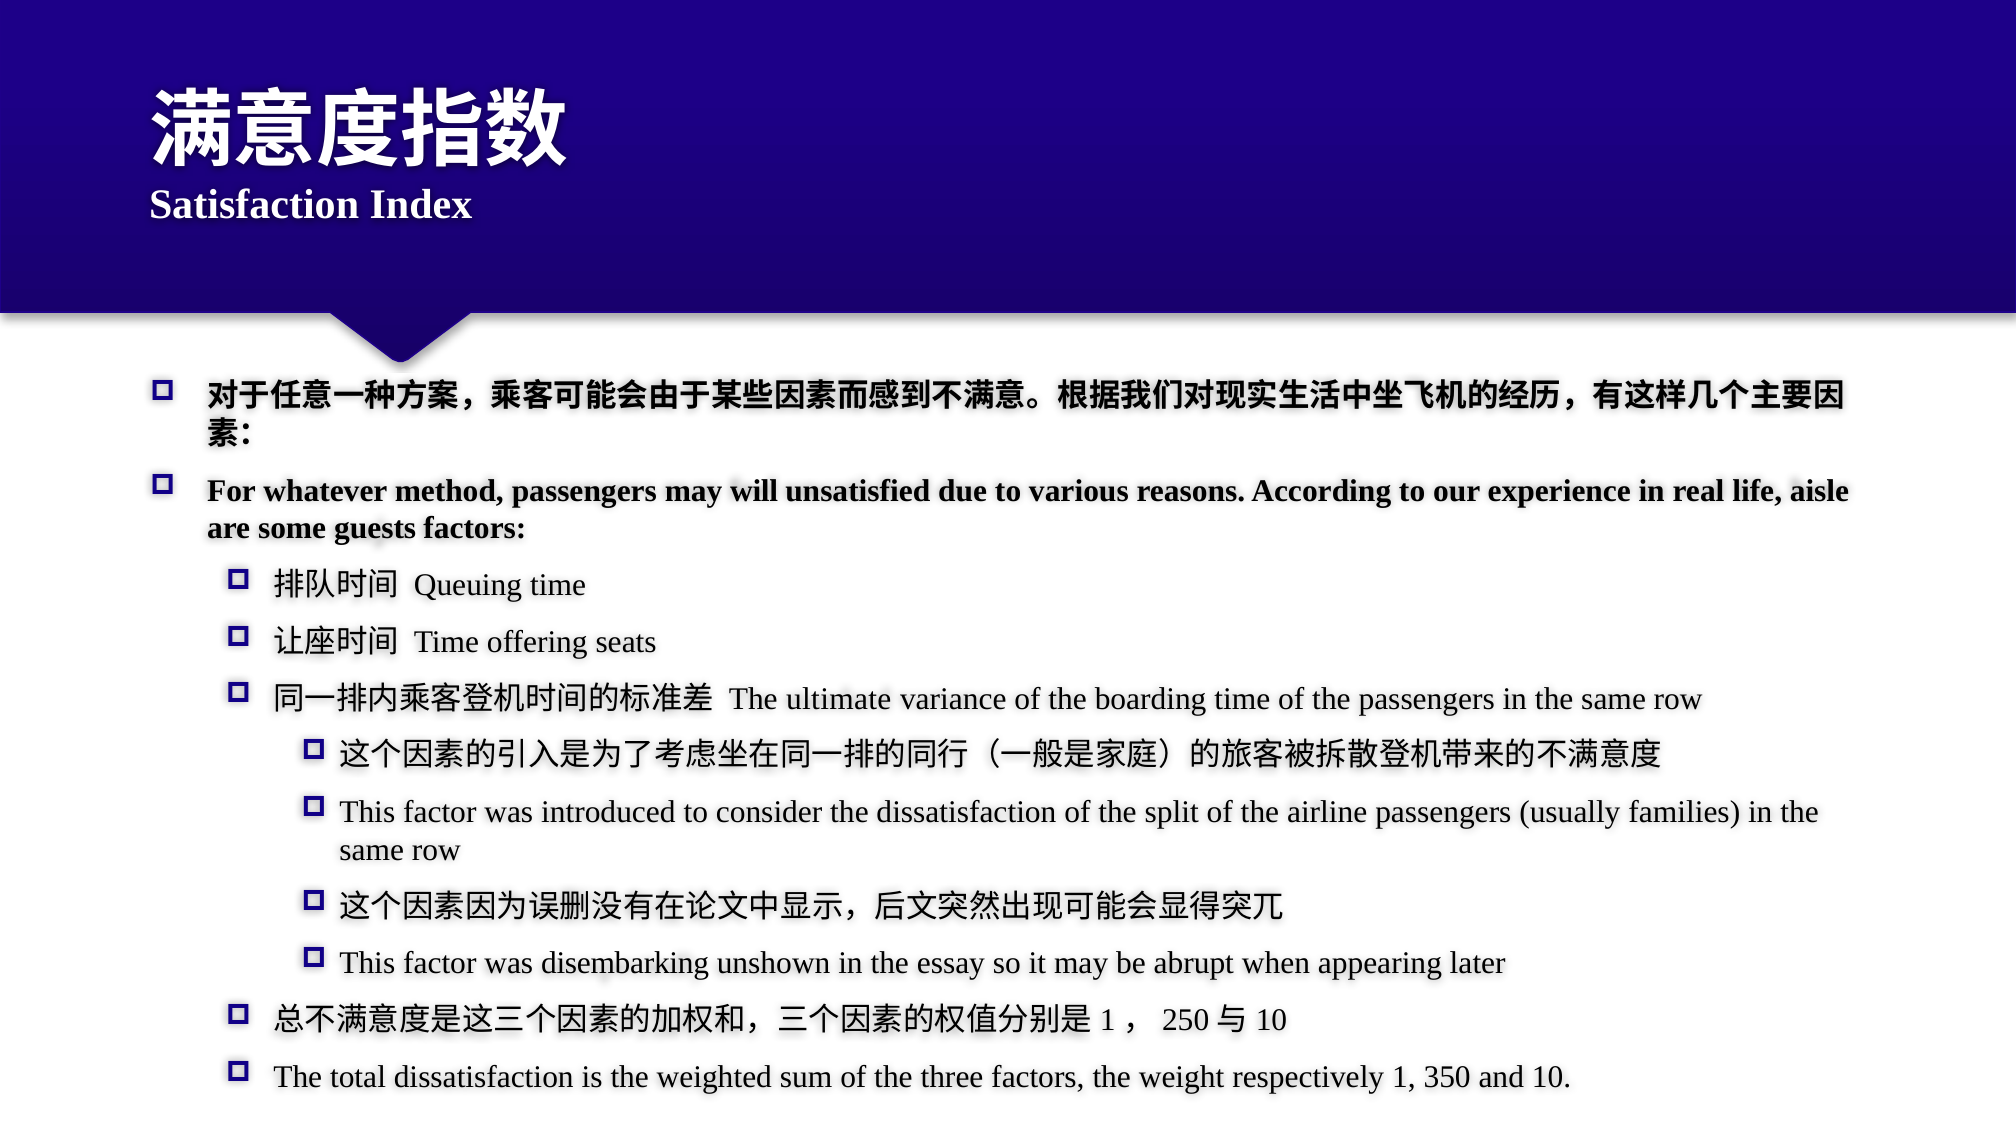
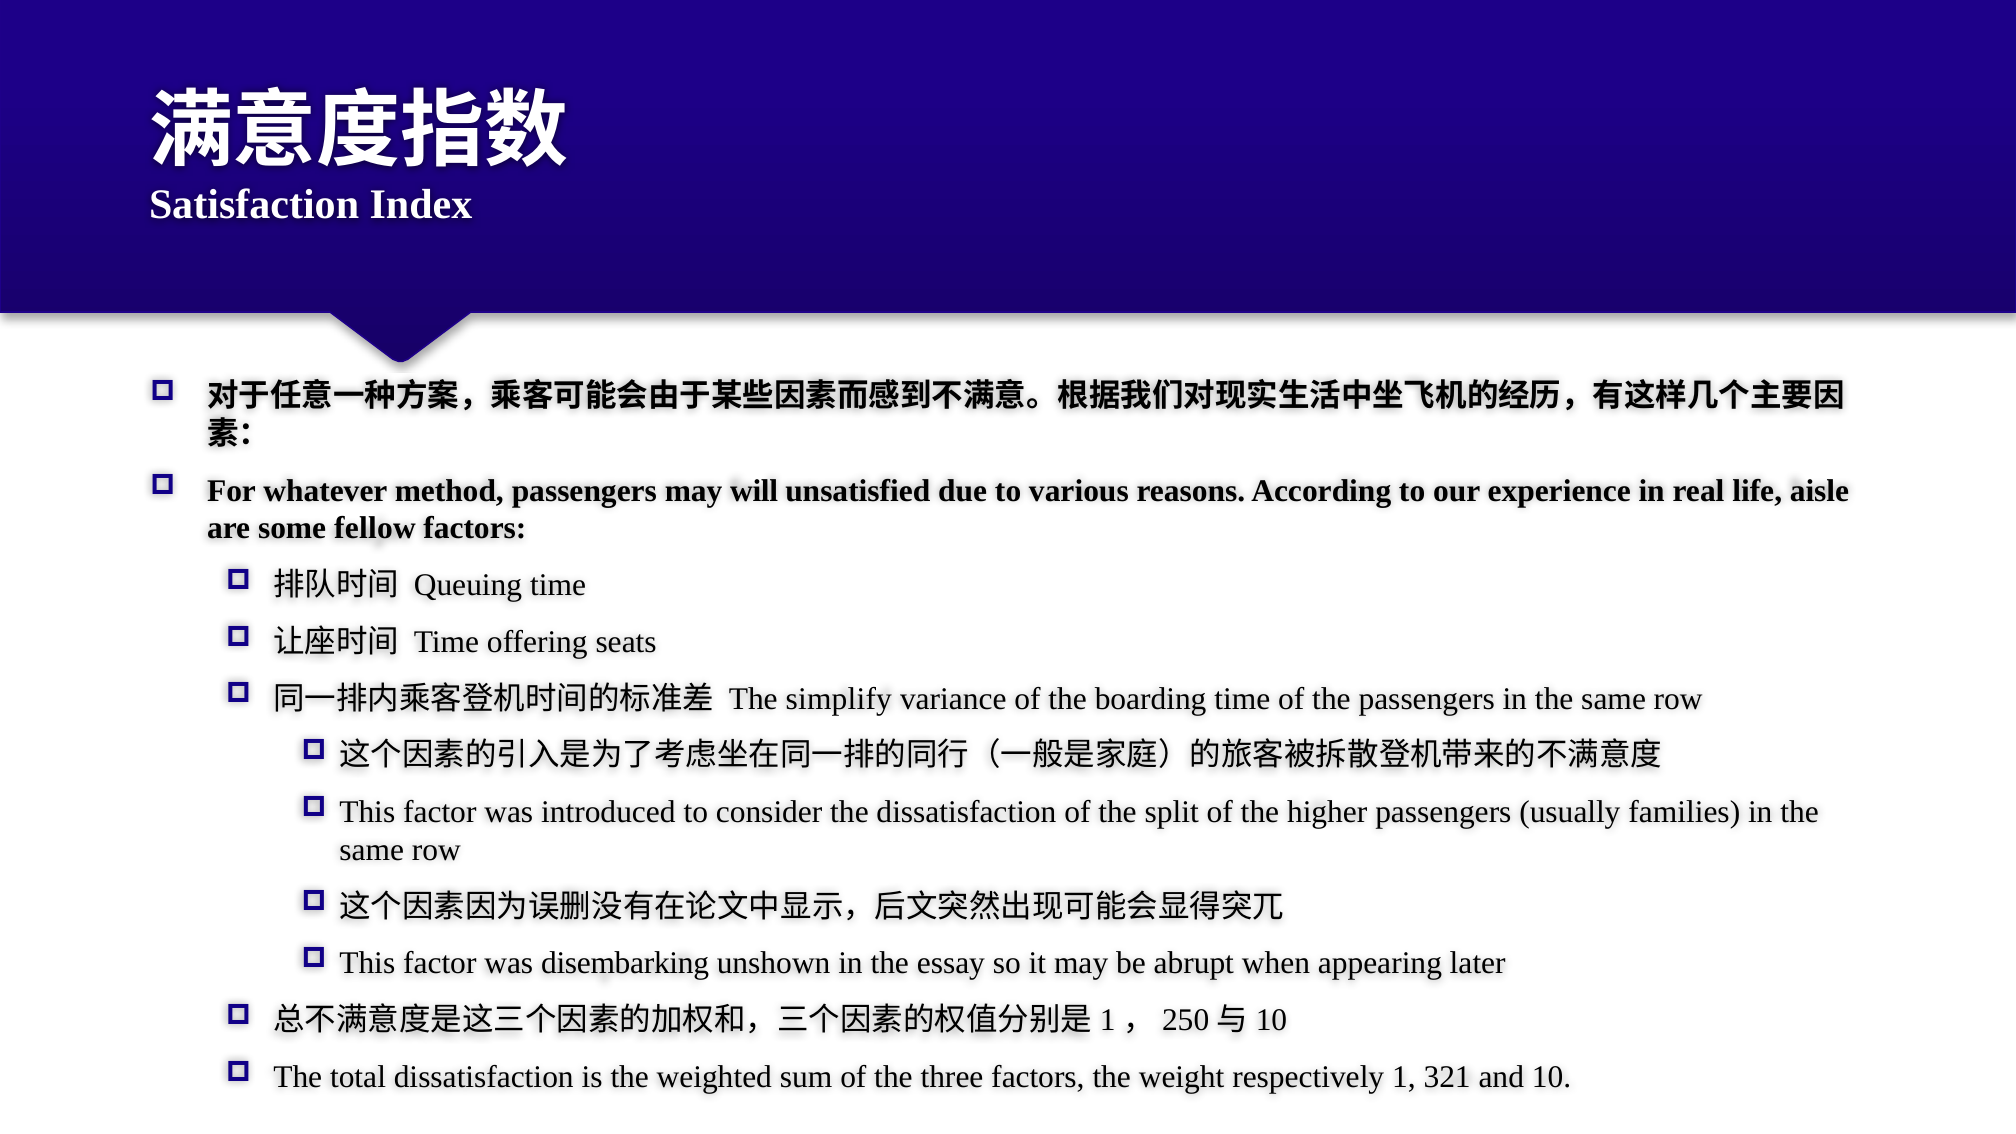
guests: guests -> fellow (375, 528)
ultimate: ultimate -> simplify (839, 699)
airline: airline -> higher (1327, 812)
350: 350 -> 321 (1447, 1077)
